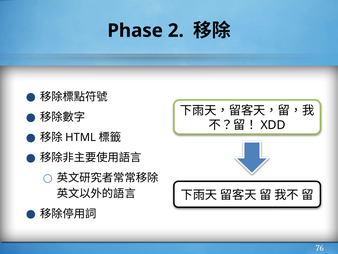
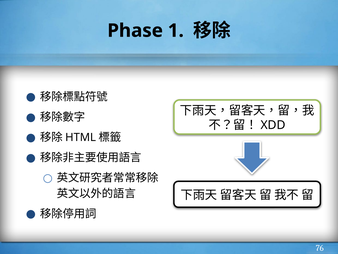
2: 2 -> 1 (176, 31)
